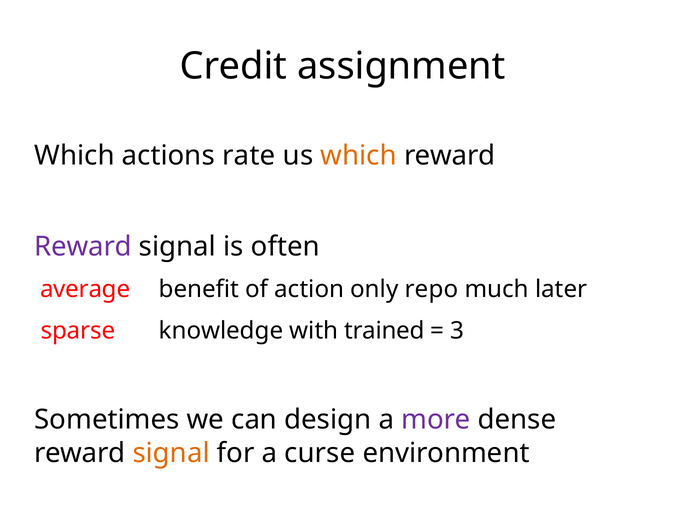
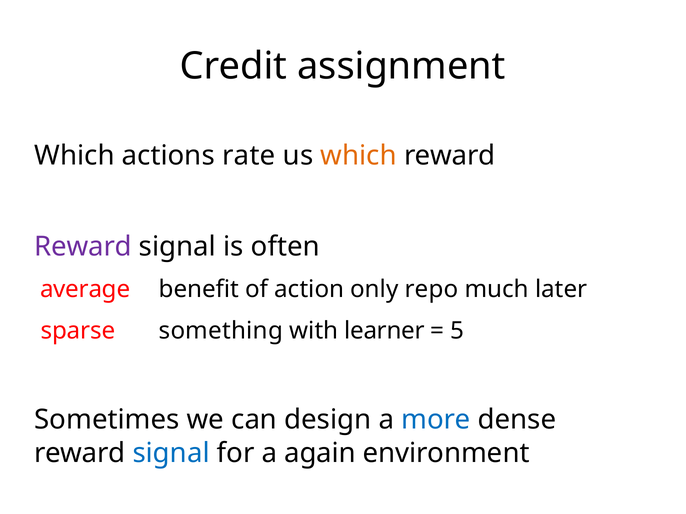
knowledge: knowledge -> something (221, 331)
trained: trained -> learner (384, 331)
3: 3 -> 5 (457, 331)
more colour: purple -> blue (436, 420)
signal colour: orange -> blue (171, 453)
curse: curse -> again (320, 453)
